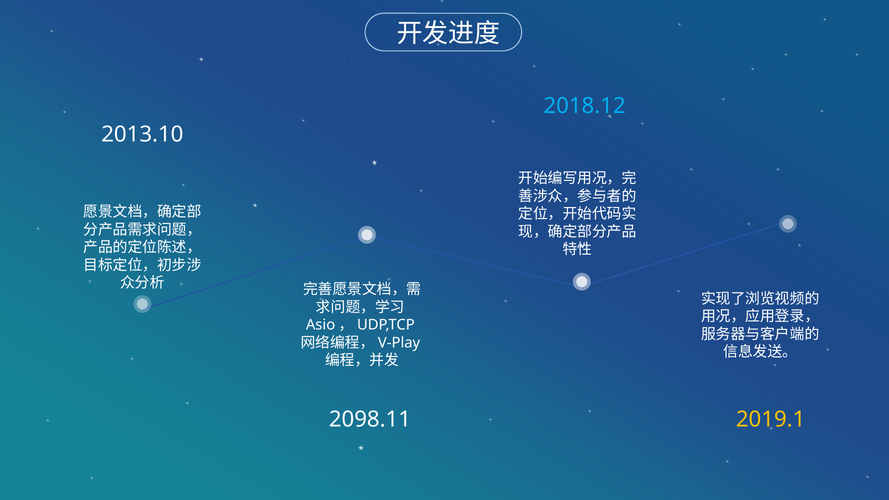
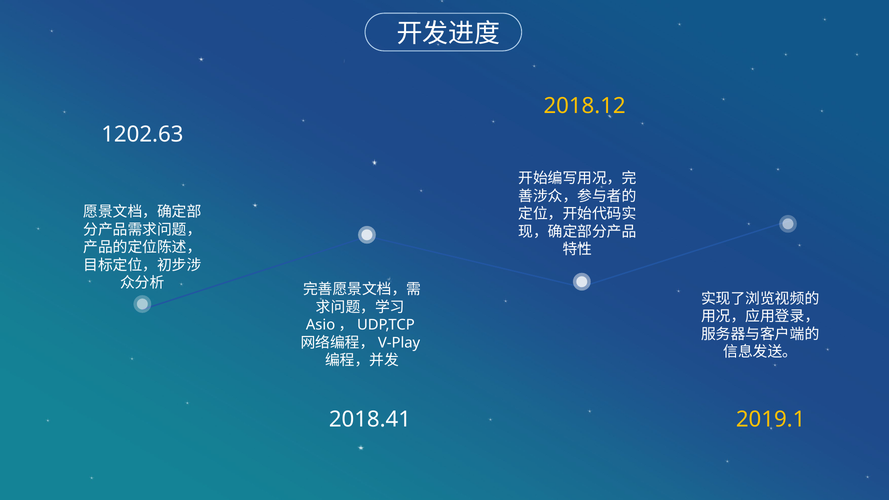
2018.12 colour: light blue -> yellow (585, 106)
2013.10: 2013.10 -> 1202.63 (142, 135)
2098.11: 2098.11 -> 2018.41 (370, 420)
